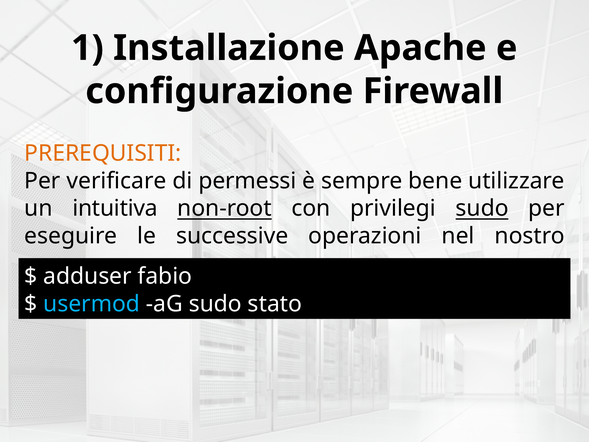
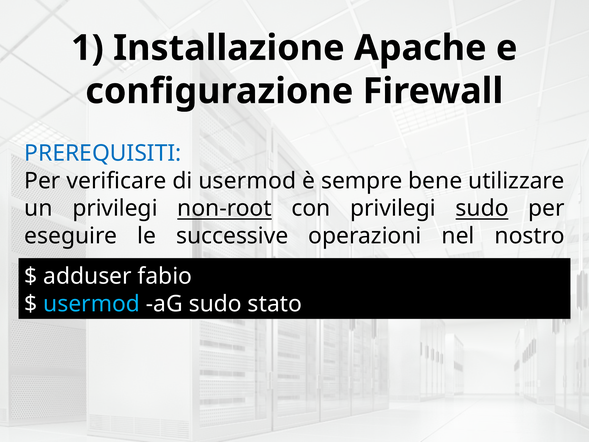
PREREQUISITI colour: orange -> blue (103, 153)
di permessi: permessi -> usermod (247, 181)
un intuitiva: intuitiva -> privilegi (115, 208)
